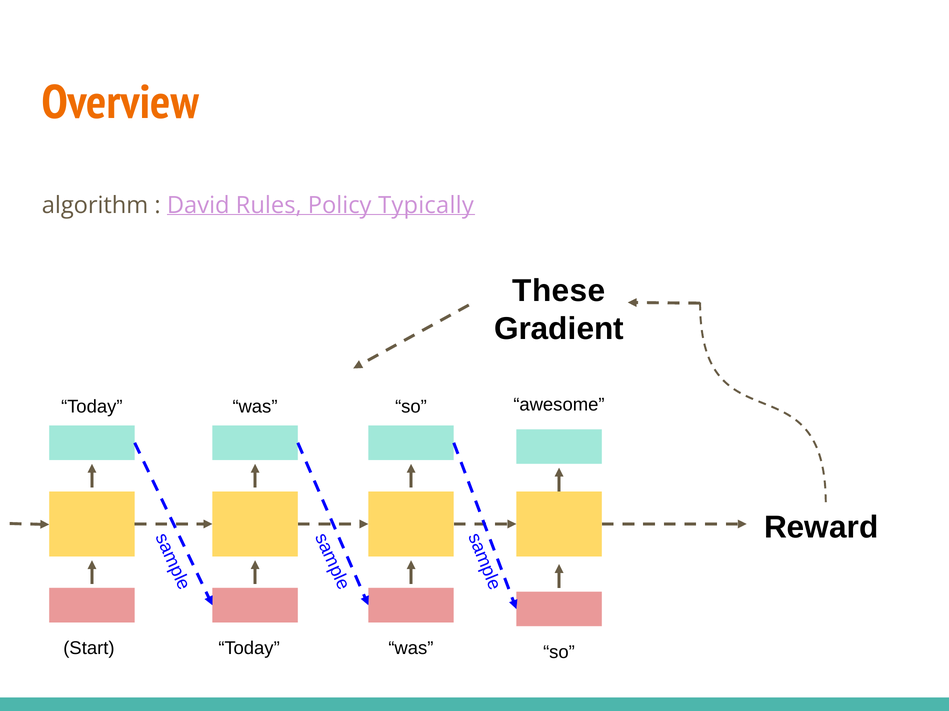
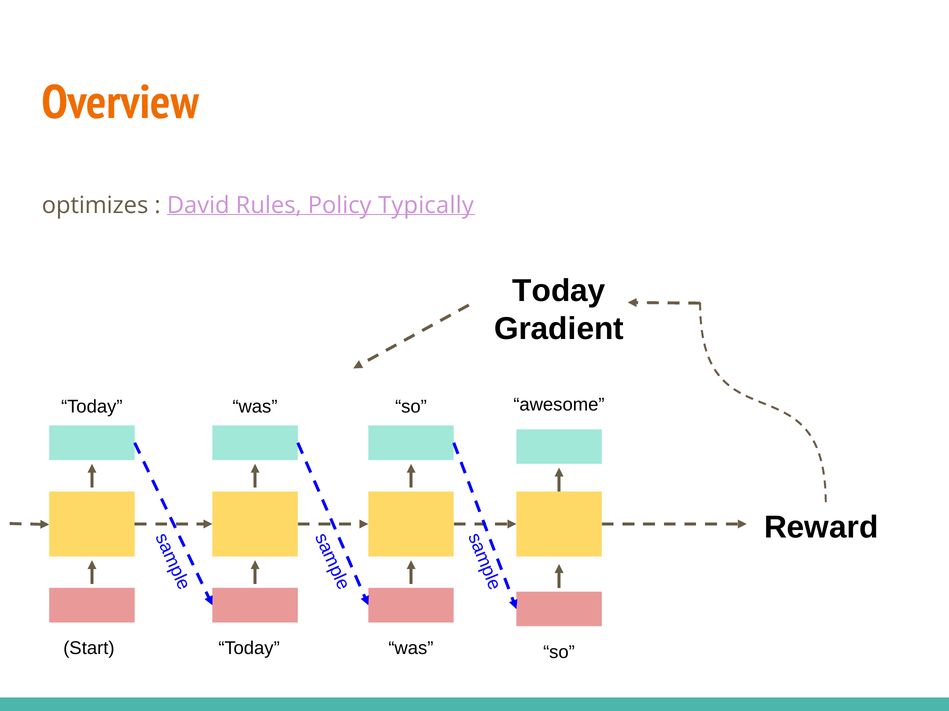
algorithm: algorithm -> optimizes (95, 205)
These: These -> Today (559, 291)
